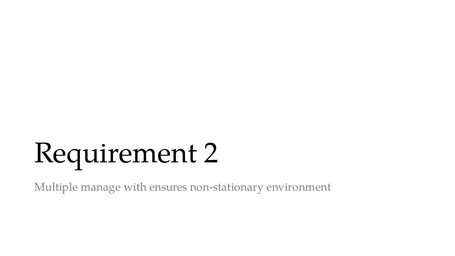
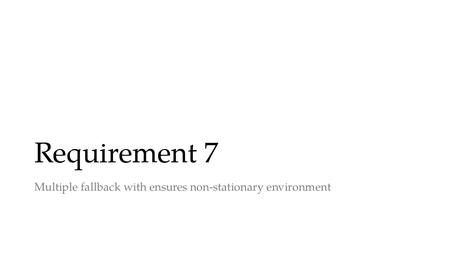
2: 2 -> 7 (211, 153)
manage: manage -> fallback (101, 187)
